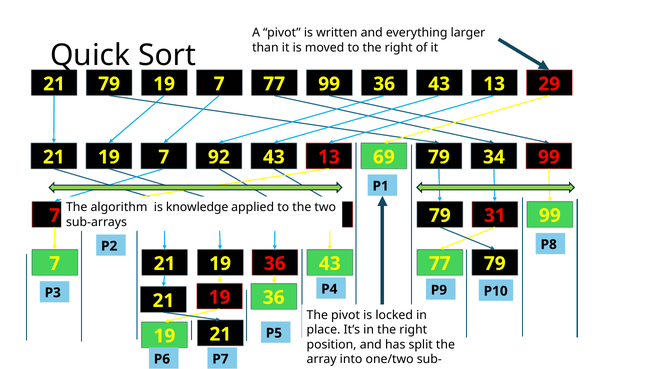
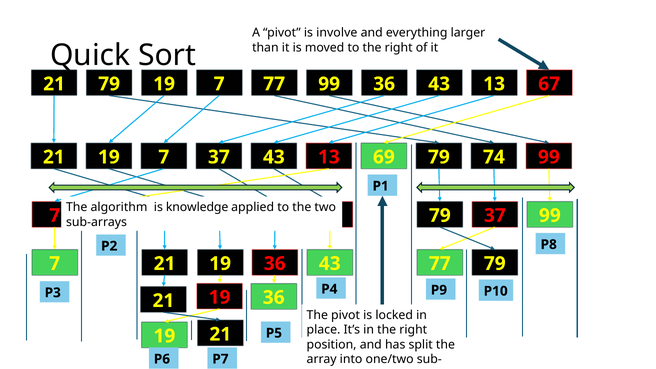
written: written -> involve (337, 33)
29: 29 -> 67 (549, 84)
7 92: 92 -> 37 (219, 157)
34: 34 -> 74 (494, 157)
79 31: 31 -> 37 (495, 216)
